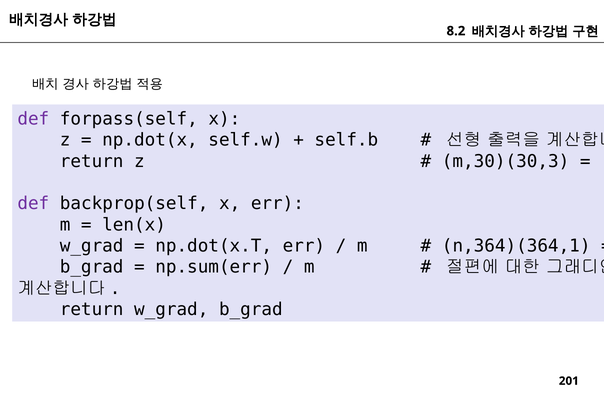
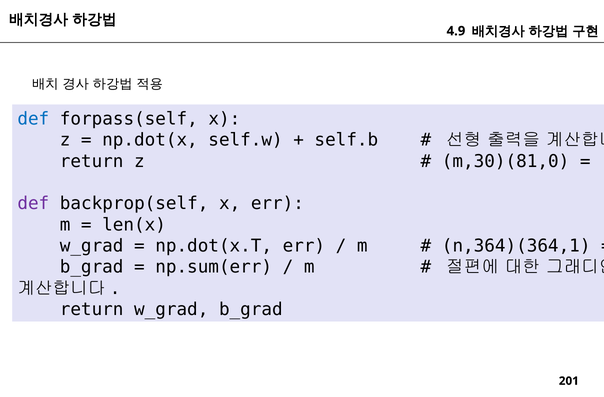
8.2: 8.2 -> 4.9 (456, 31)
def colour: purple -> blue (33, 119)
m,30)(30,3: m,30)(30,3 -> m,30)(81,0 (506, 161)
